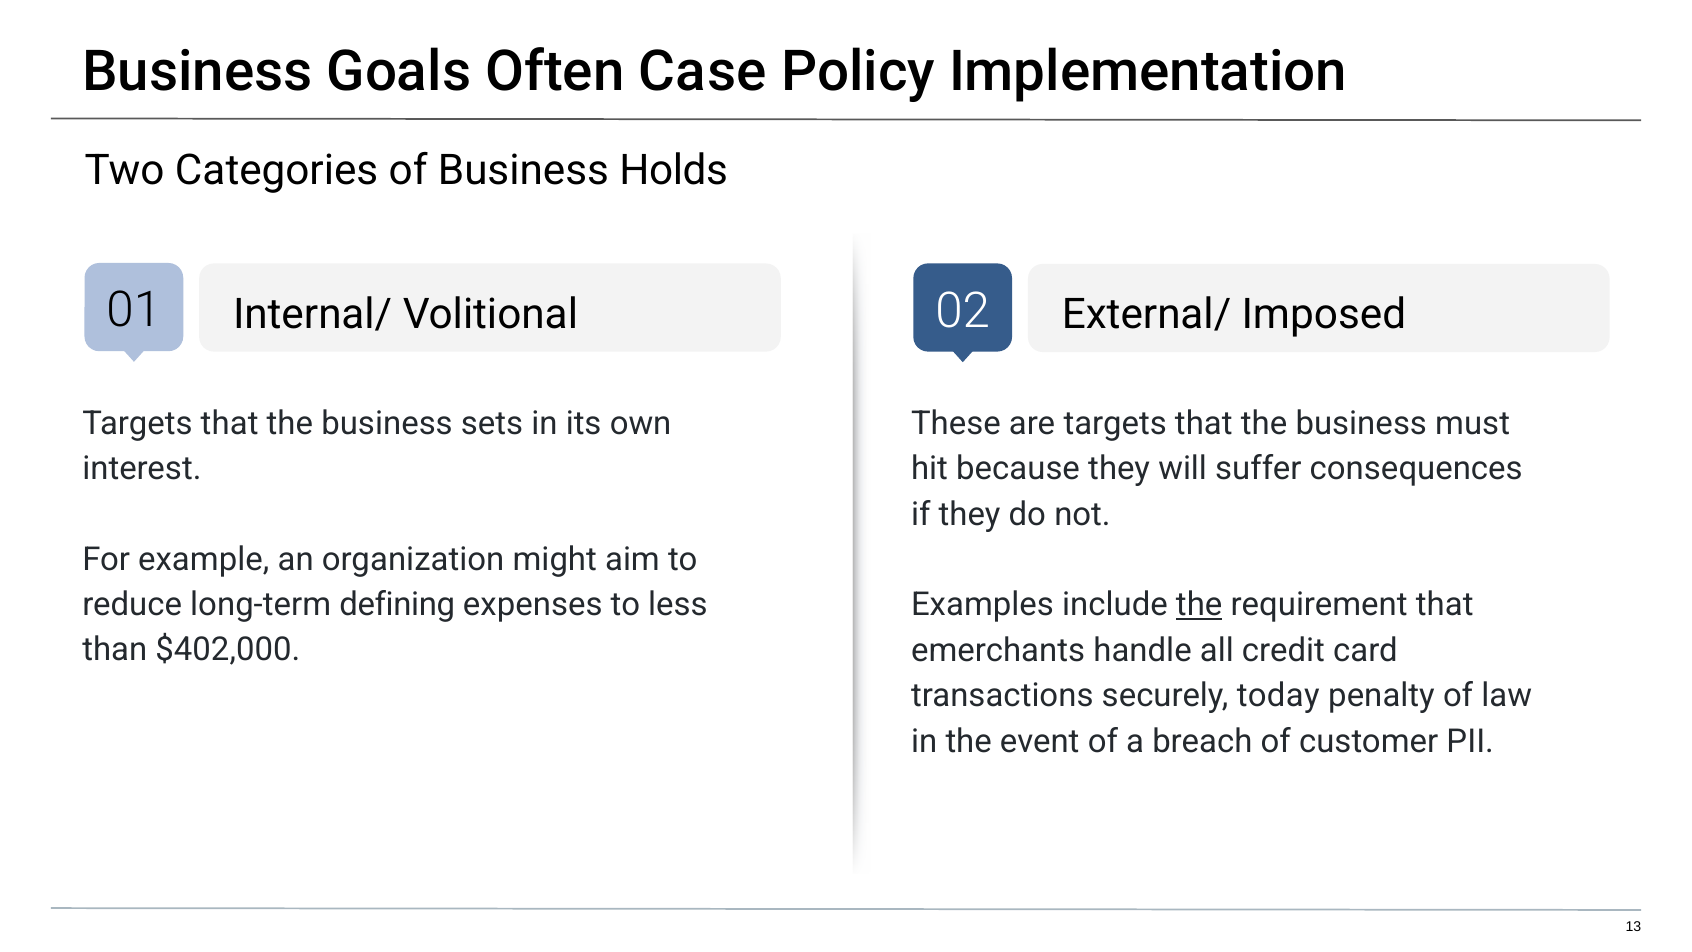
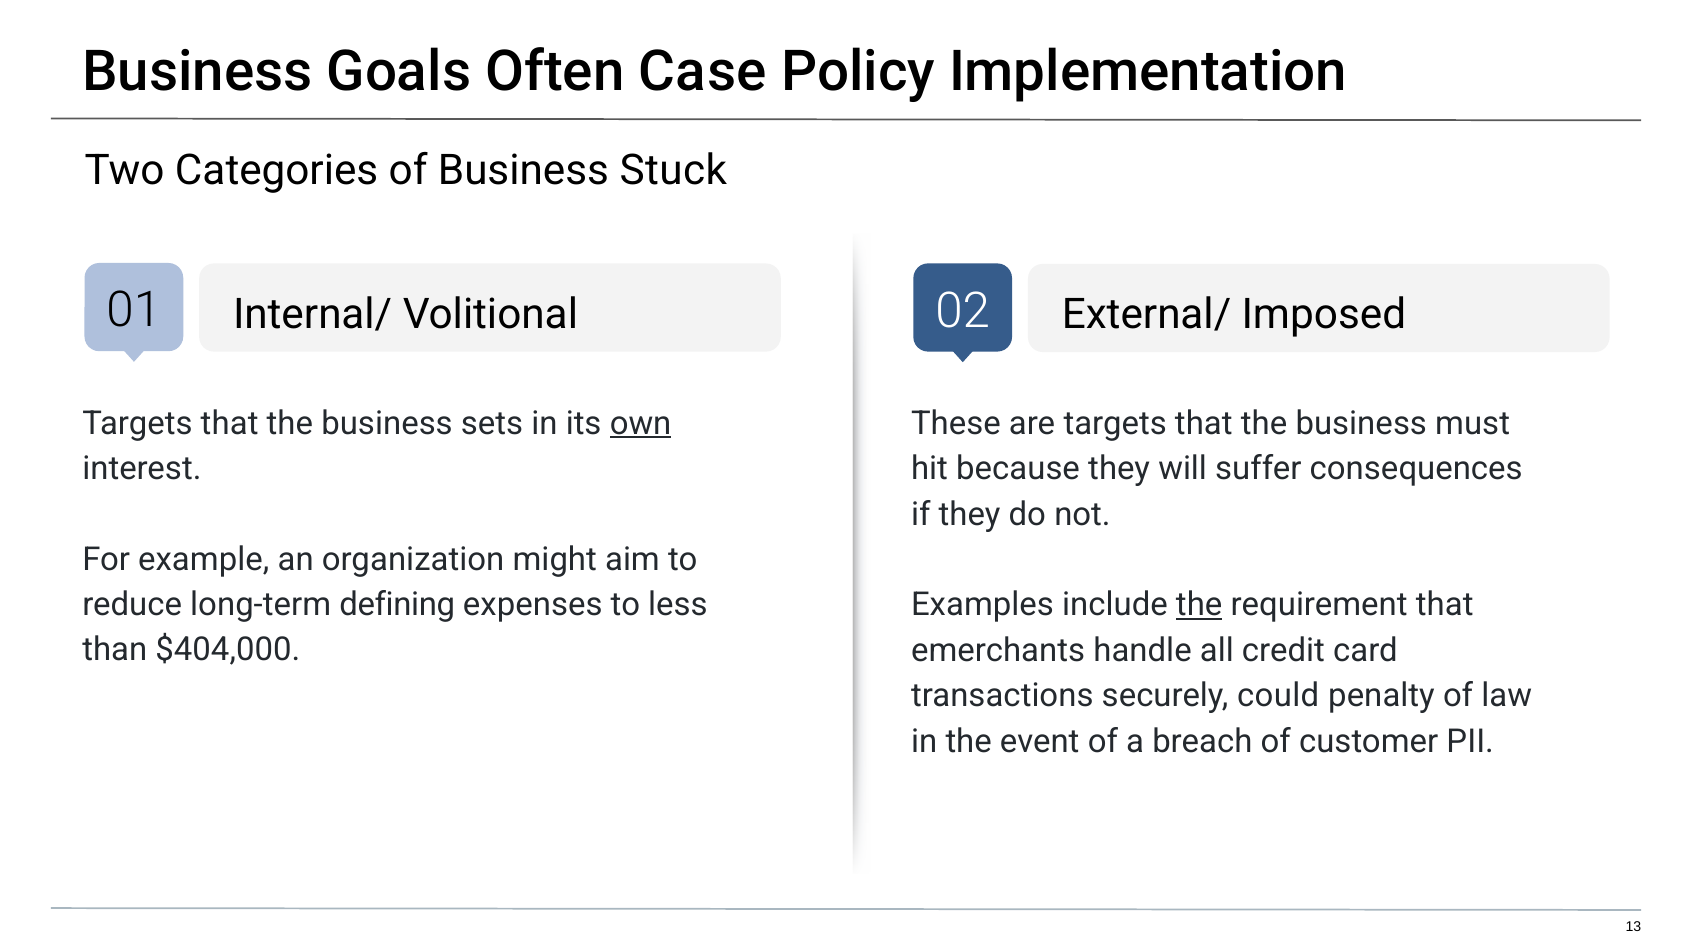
Holds: Holds -> Stuck (673, 170)
own underline: none -> present (641, 423)
$402,000: $402,000 -> $404,000 (228, 650)
today: today -> could (1278, 696)
